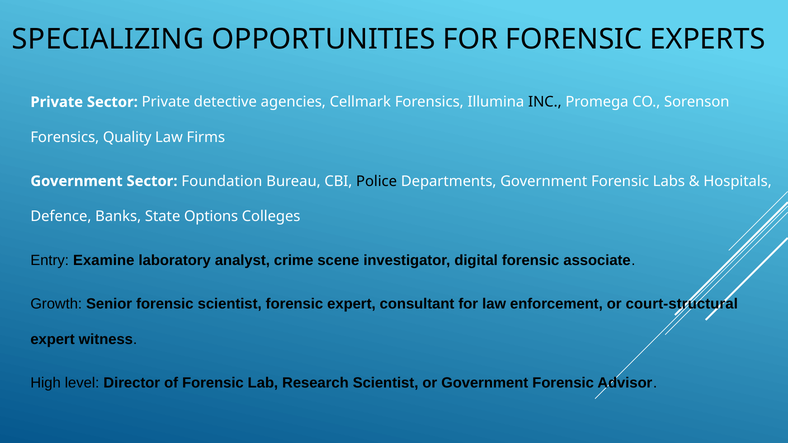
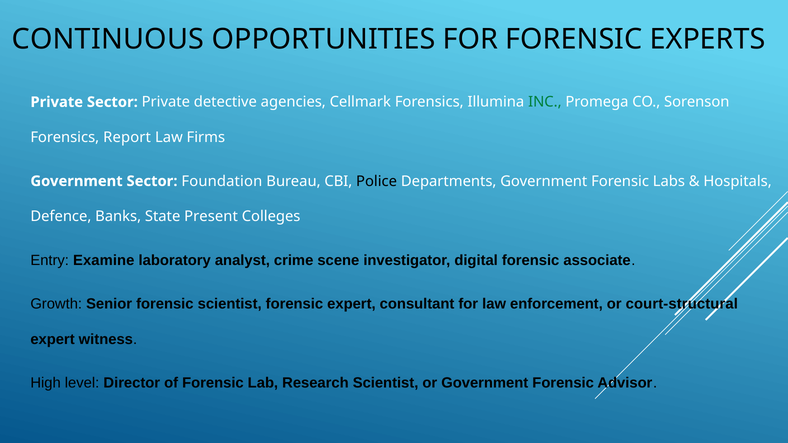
SPECIALIZING: SPECIALIZING -> CONTINUOUS (108, 39)
INC colour: black -> green (545, 102)
Quality: Quality -> Report (127, 138)
Options: Options -> Present (211, 217)
